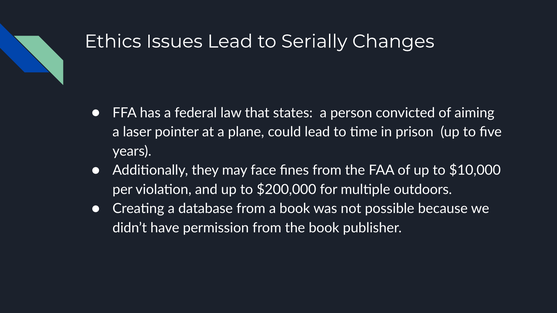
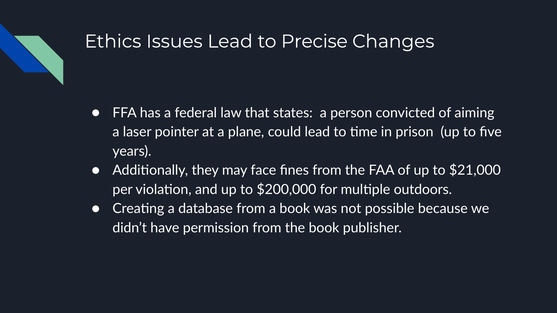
Serially: Serially -> Precise (314, 41)
$10,000: $10,000 -> $21,000 (475, 171)
